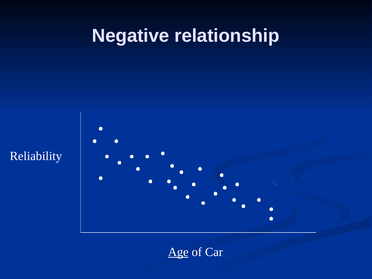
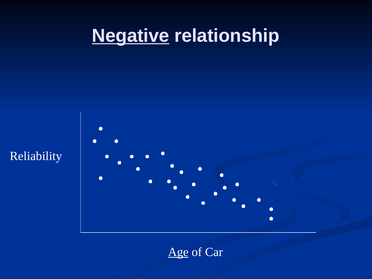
Negative underline: none -> present (131, 36)
